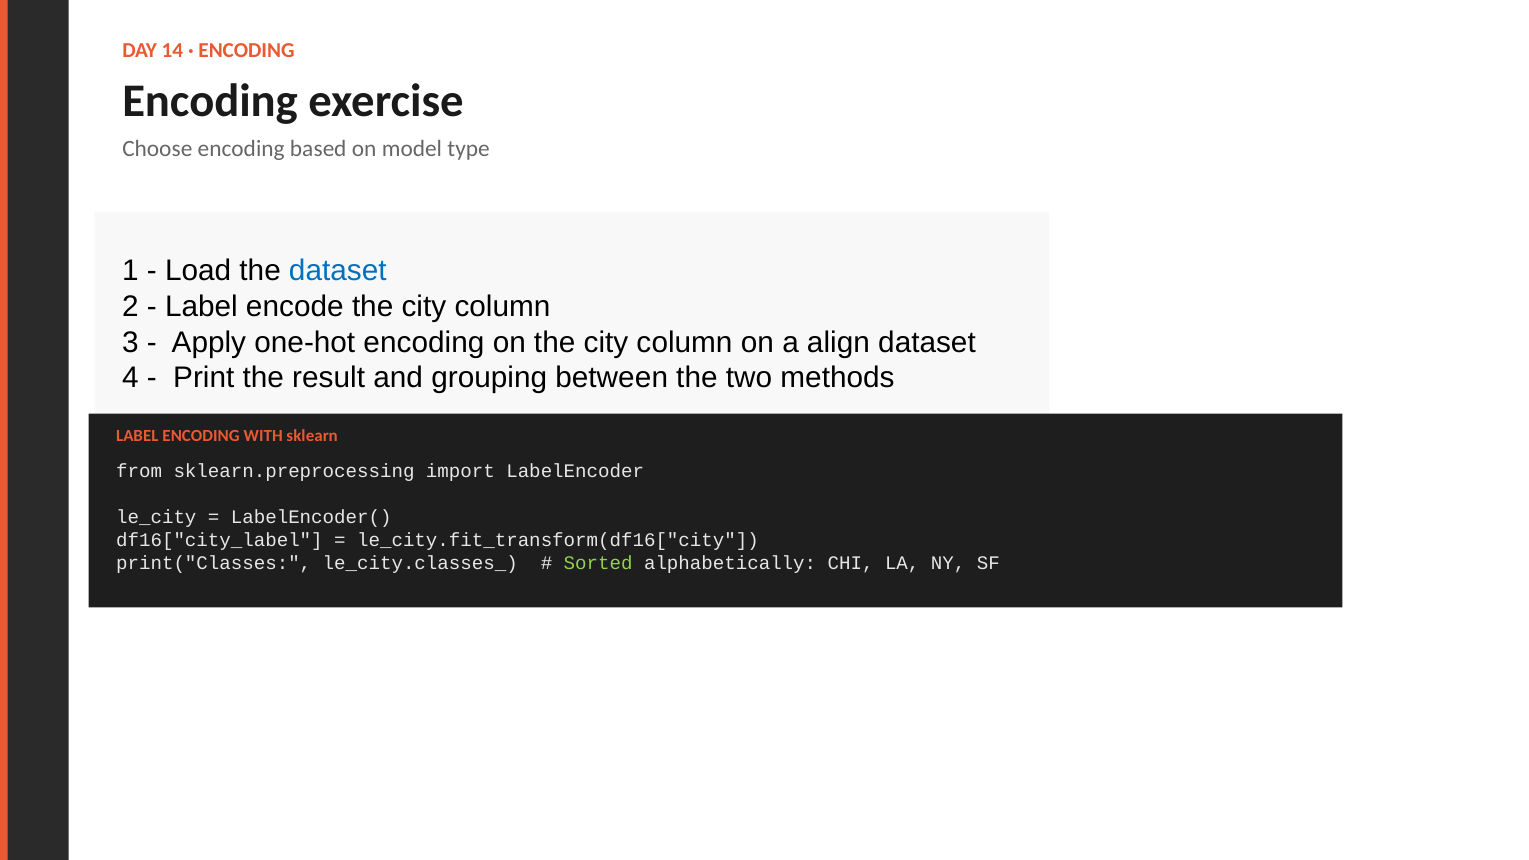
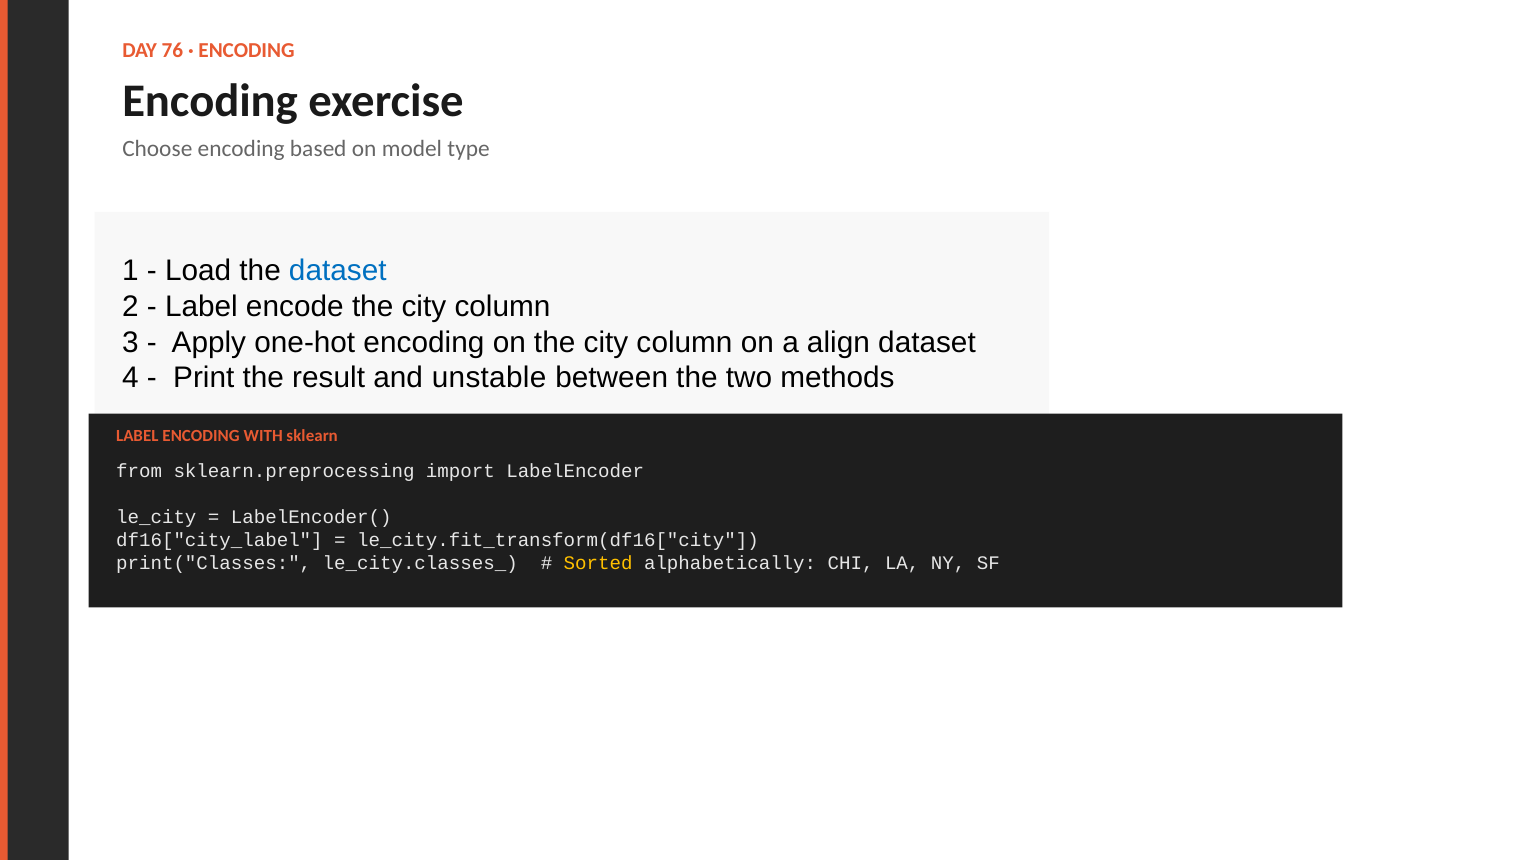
14: 14 -> 76 (172, 50)
grouping: grouping -> unstable (489, 378)
Sorted colour: light green -> yellow (598, 563)
